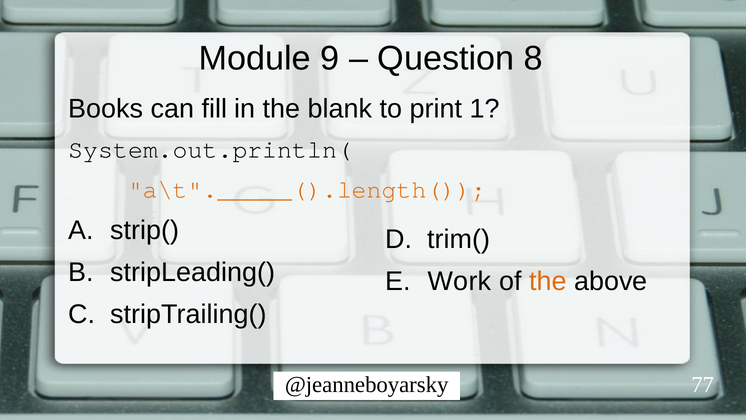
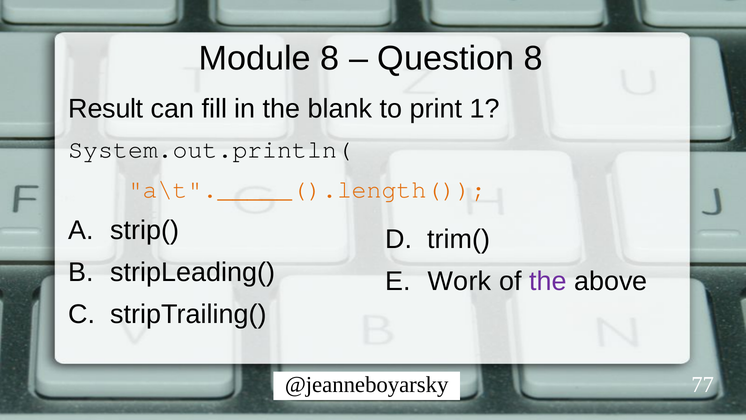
Module 9: 9 -> 8 (330, 58)
Books: Books -> Result (106, 109)
the colour: orange -> purple (548, 281)
